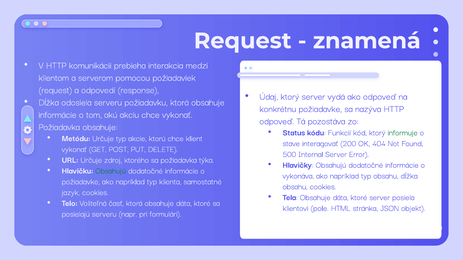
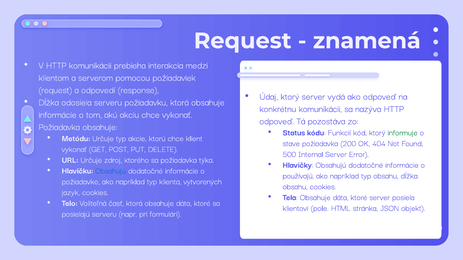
konkrétnu požiadavke: požiadavke -> komunikácii (320, 109)
stave interagovať: interagovať -> požiadavka (320, 143)
Obsahujú colour: green -> blue (111, 171)
vykonáva: vykonáva -> používajú (298, 176)
samostatné: samostatné -> vytvorených (203, 182)
